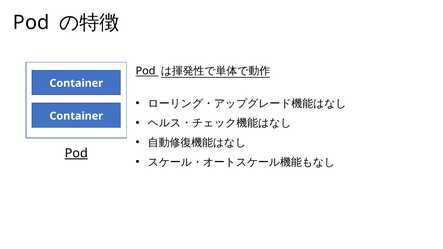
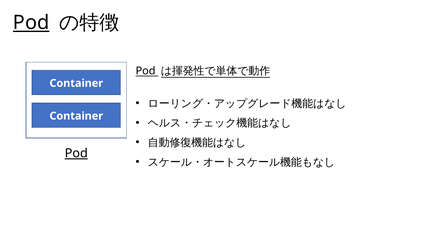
Pod underline: none -> present (31, 23)
